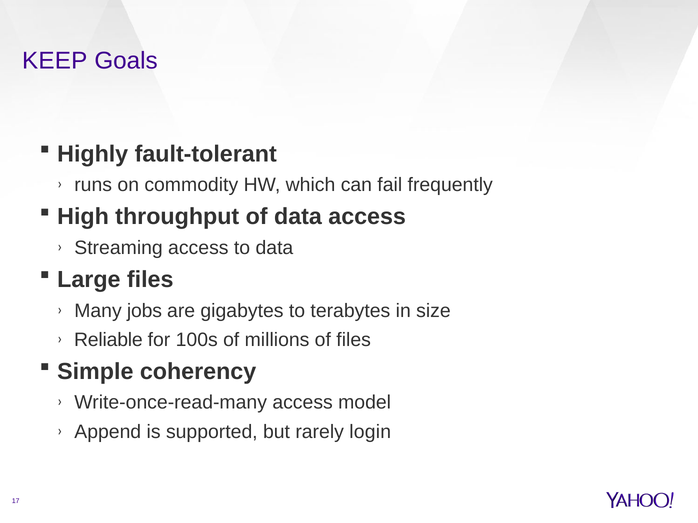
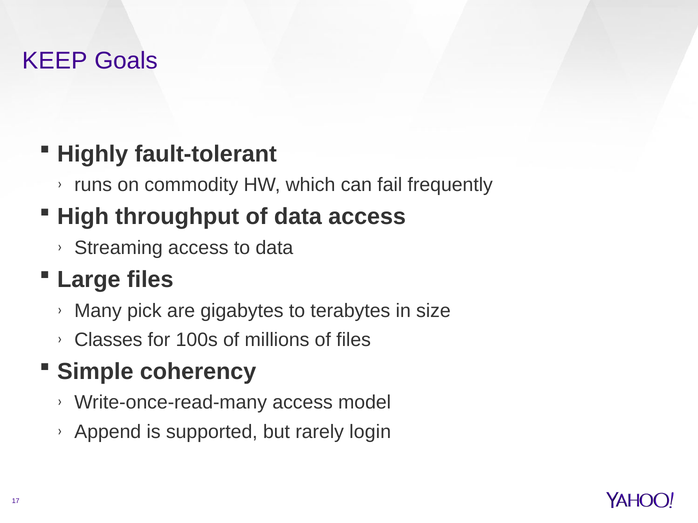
jobs: jobs -> pick (144, 311)
Reliable: Reliable -> Classes (108, 340)
